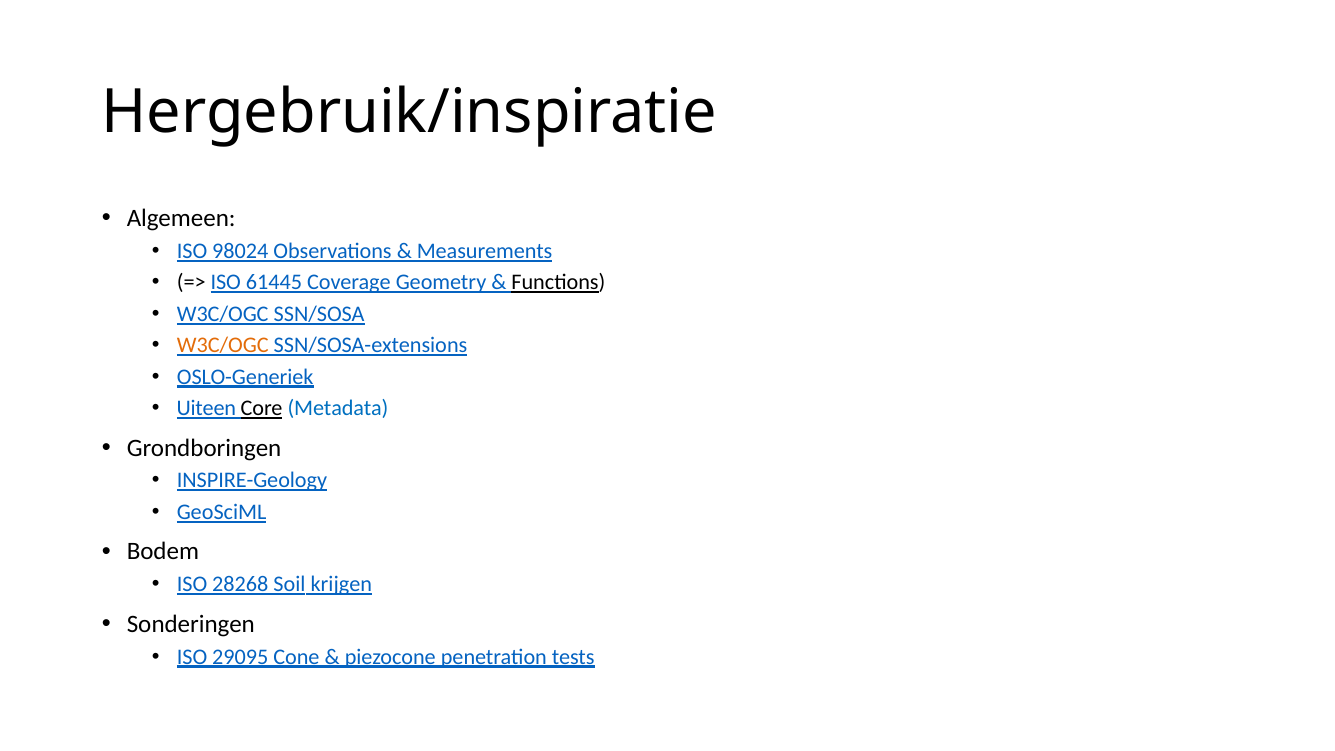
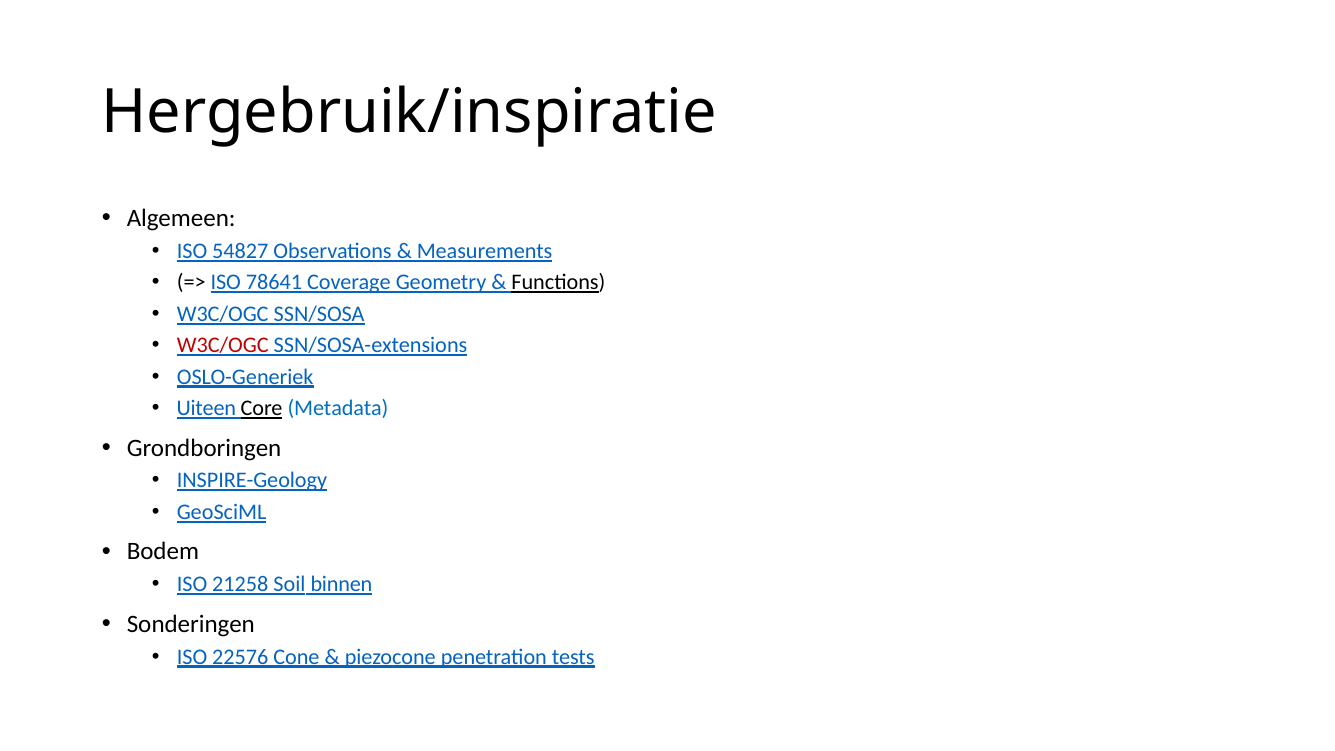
98024: 98024 -> 54827 (240, 251)
61445: 61445 -> 78641 (274, 283)
W3C/OGC colour: orange -> red (223, 345)
28268: 28268 -> 21258 (240, 584)
krijgen: krijgen -> binnen (341, 584)
29095: 29095 -> 22576 (240, 657)
